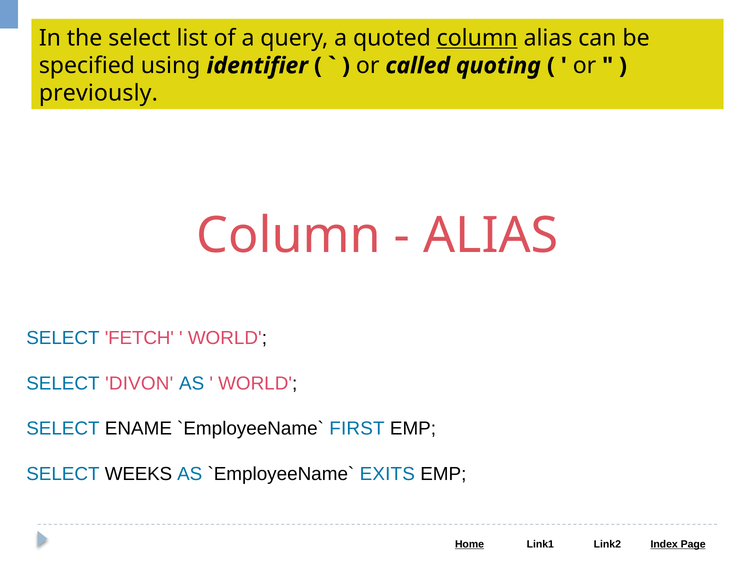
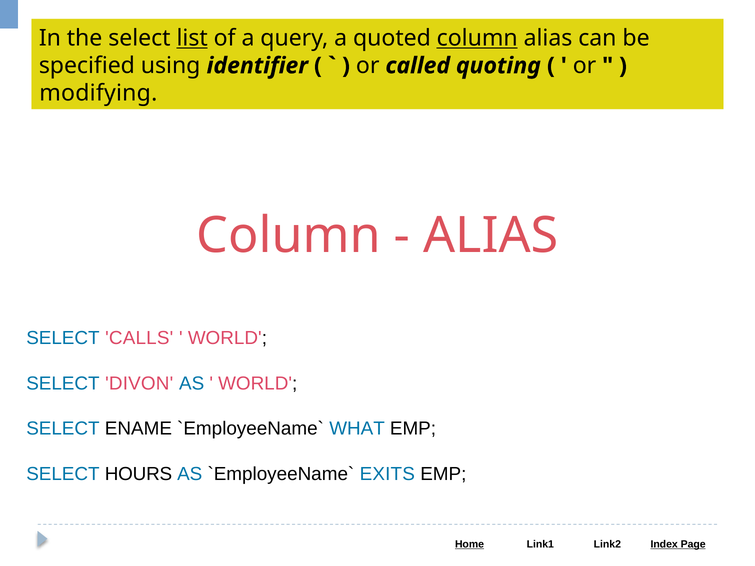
list underline: none -> present (192, 38)
previously: previously -> modifying (98, 93)
FETCH: FETCH -> CALLS (139, 338)
FIRST: FIRST -> WHAT (357, 429)
WEEKS: WEEKS -> HOURS (138, 474)
